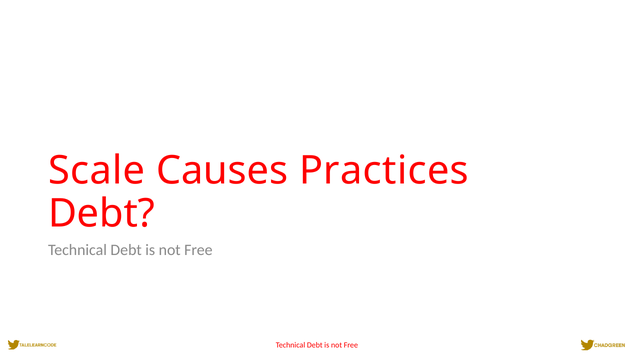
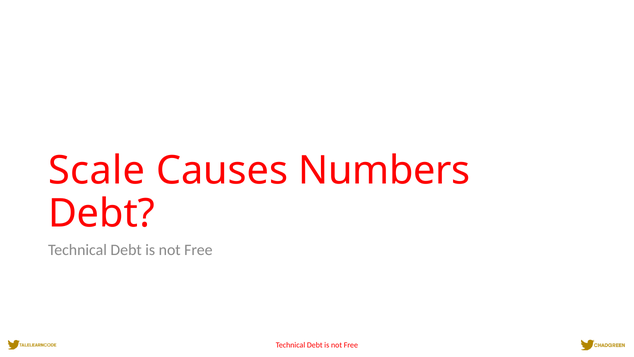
Practices: Practices -> Numbers (384, 170)
